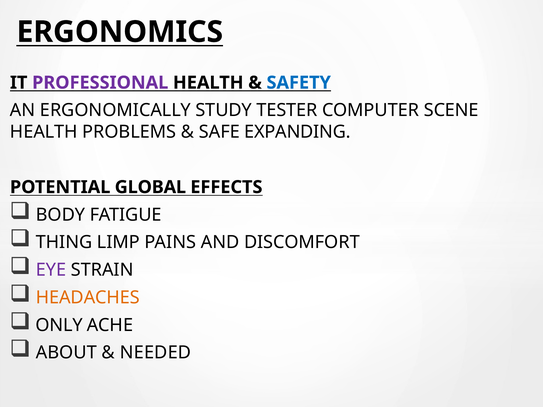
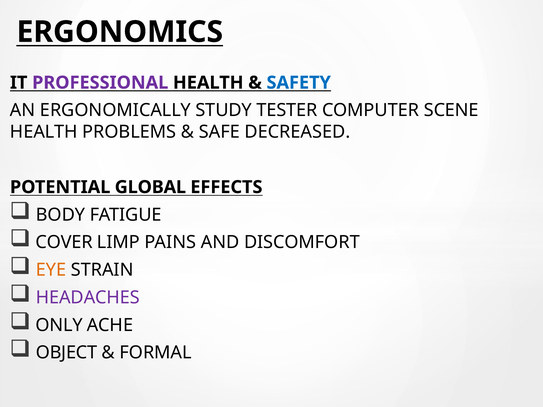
EXPANDING: EXPANDING -> DECREASED (297, 132)
THING: THING -> COVER (64, 242)
EYE colour: purple -> orange (51, 270)
HEADACHES colour: orange -> purple (88, 298)
ABOUT: ABOUT -> OBJECT (66, 353)
NEEDED: NEEDED -> FORMAL (156, 353)
